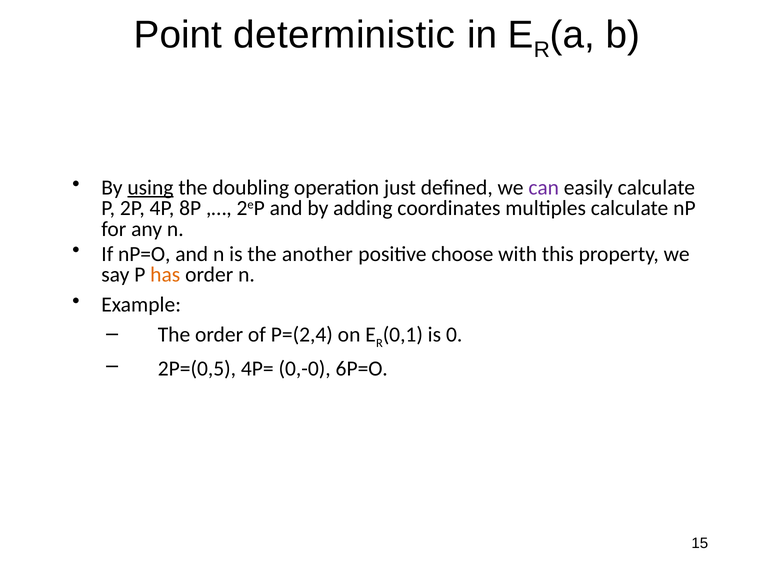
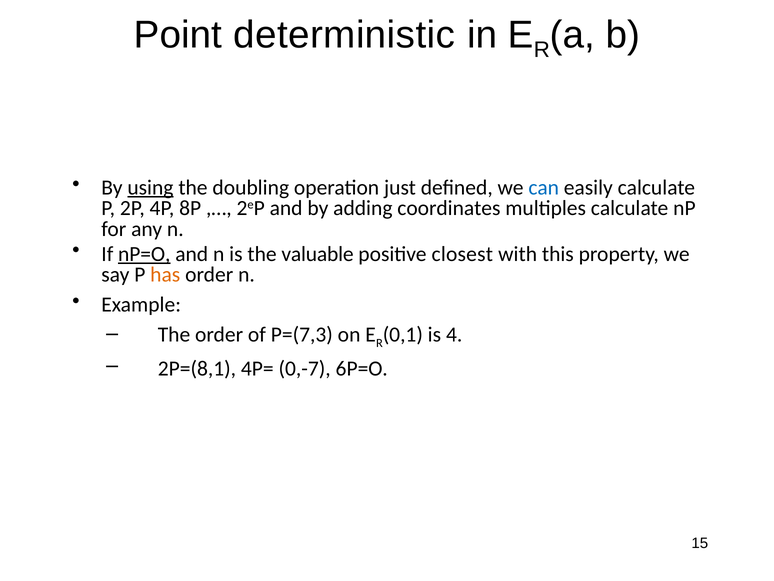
can colour: purple -> blue (544, 187)
nP=O underline: none -> present (144, 254)
another: another -> valuable (318, 254)
choose: choose -> closest (462, 254)
P=(2,4: P=(2,4 -> P=(7,3 (302, 334)
0: 0 -> 4 (454, 334)
2P=(0,5: 2P=(0,5 -> 2P=(8,1 (197, 368)
0,-0: 0,-0 -> 0,-7 (305, 368)
